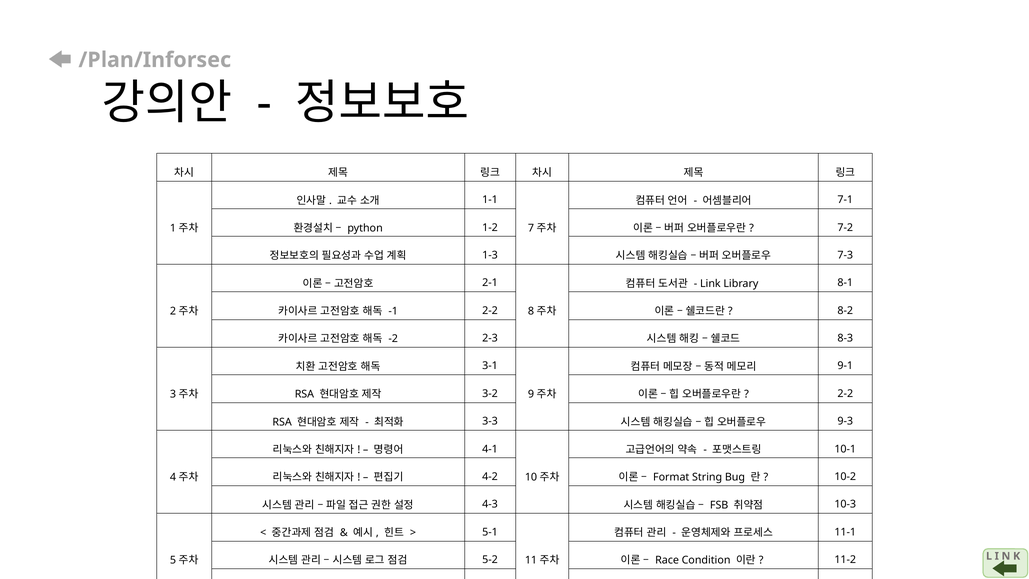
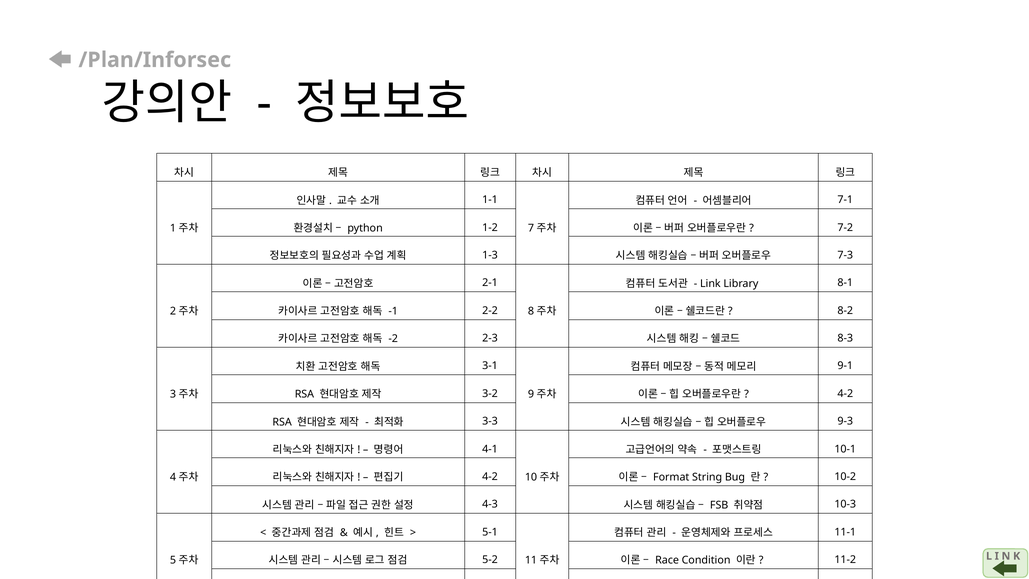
2-2: 2-2 -> 4-2 (845, 393)
